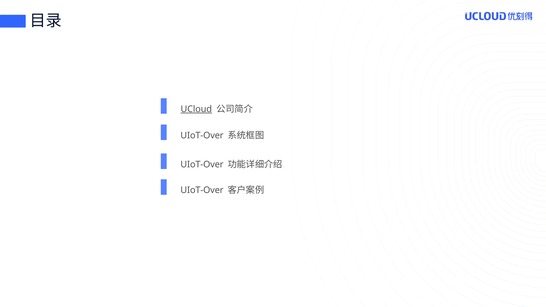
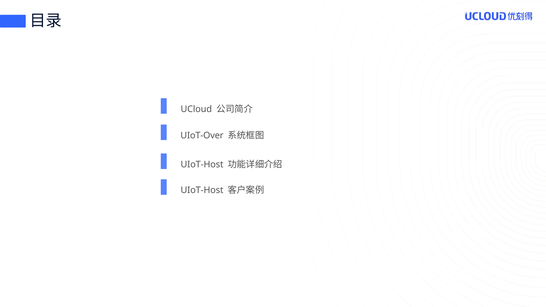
UCloud underline: present -> none (196, 109)
UIoT-Over: UIoT-Over -> UIoT-Host (202, 165)
UIoT-Over: UIoT-Over -> UIoT-Host (202, 190)
